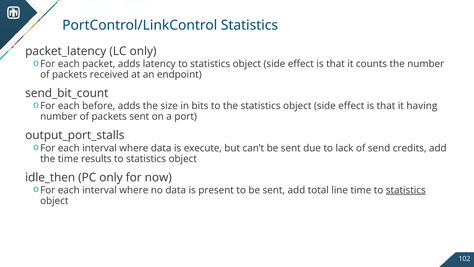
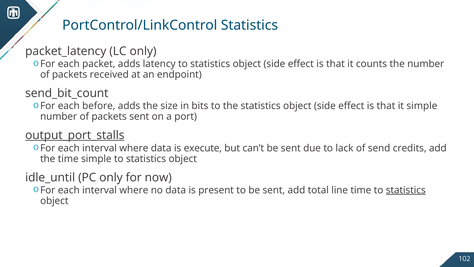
it having: having -> simple (422, 106)
output_port_stalls underline: none -> present (75, 135)
time results: results -> simple (96, 159)
idle_then: idle_then -> idle_until (50, 177)
